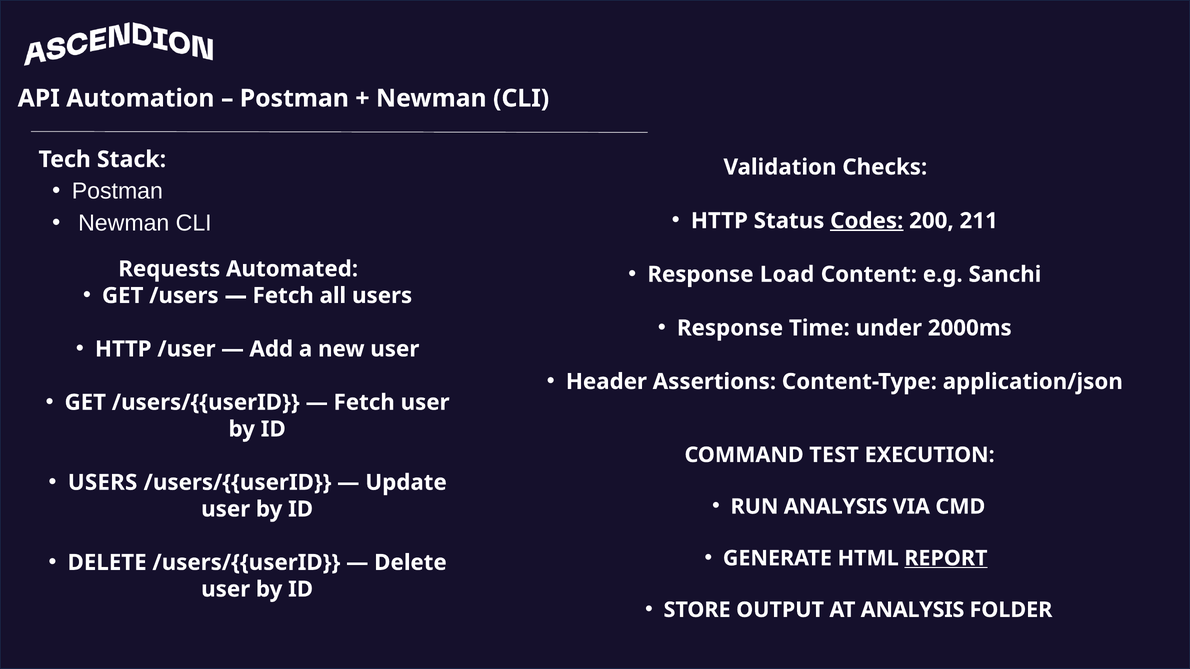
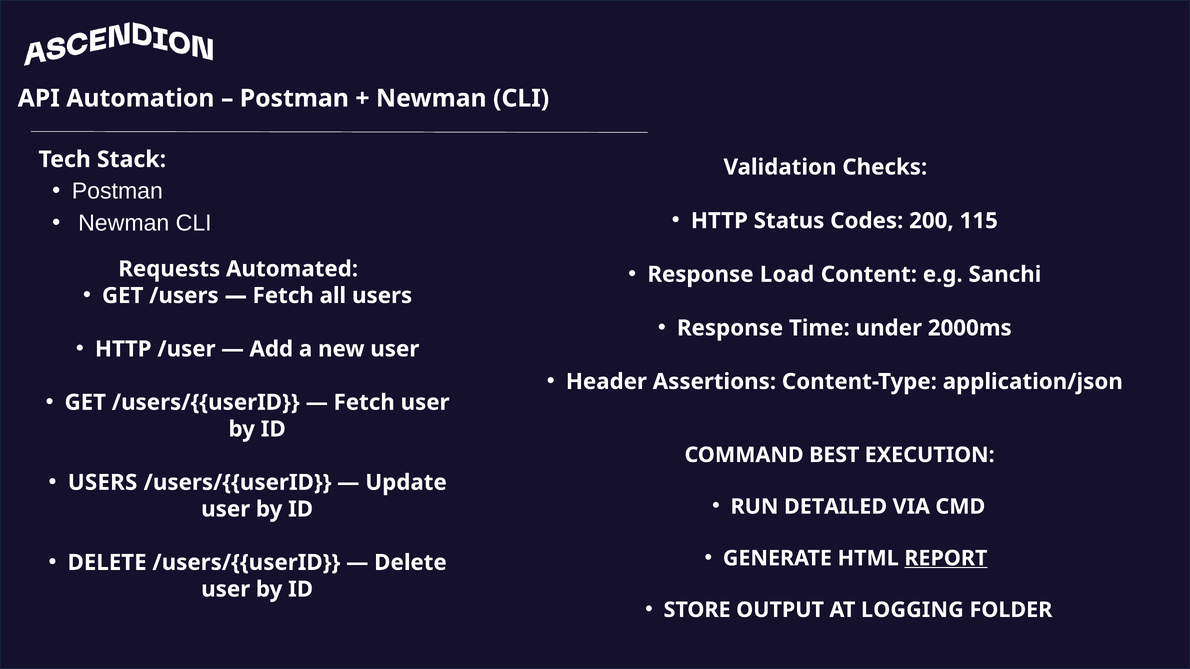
Codes underline: present -> none (867, 221)
211: 211 -> 115 (979, 221)
TEST: TEST -> BEST (834, 455)
RUN ANALYSIS: ANALYSIS -> DETAILED (836, 507)
AT ANALYSIS: ANALYSIS -> LOGGING (912, 610)
